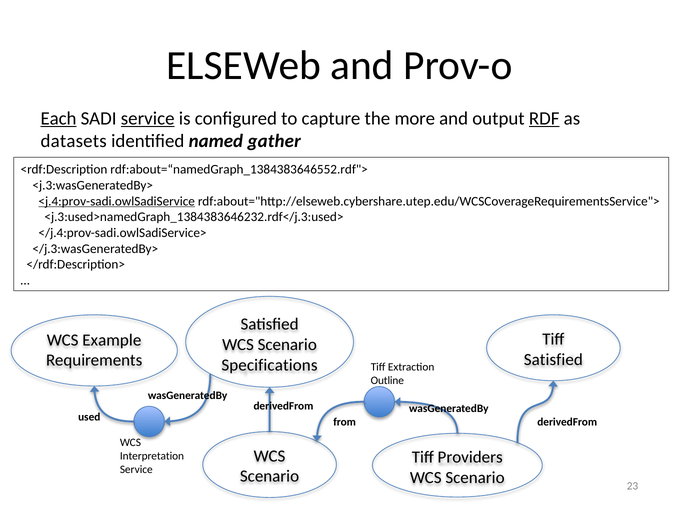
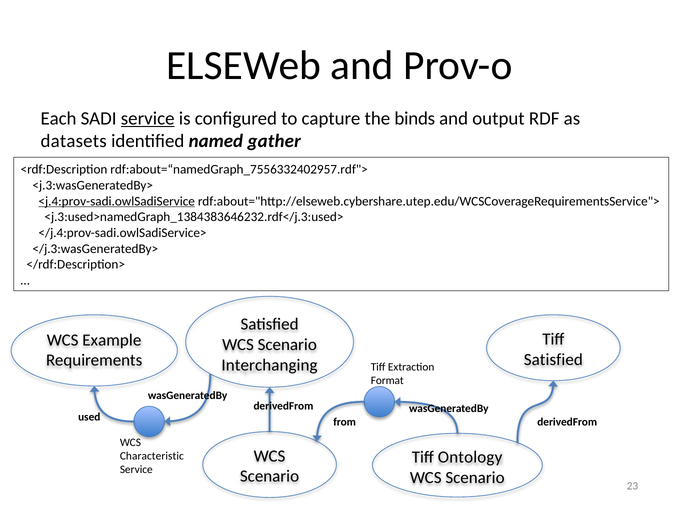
Each underline: present -> none (59, 119)
more: more -> binds (415, 119)
RDF underline: present -> none (544, 119)
rdf:about=“namedGraph_1384383646552.rdf">: rdf:about=“namedGraph_1384383646552.rdf"> -> rdf:about=“namedGraph_7556332402957.rdf"> (239, 170)
Specifications: Specifications -> Interchanging (269, 365)
Outline: Outline -> Format (387, 381)
Providers: Providers -> Ontology (470, 458)
Interpretation: Interpretation -> Characteristic (152, 456)
